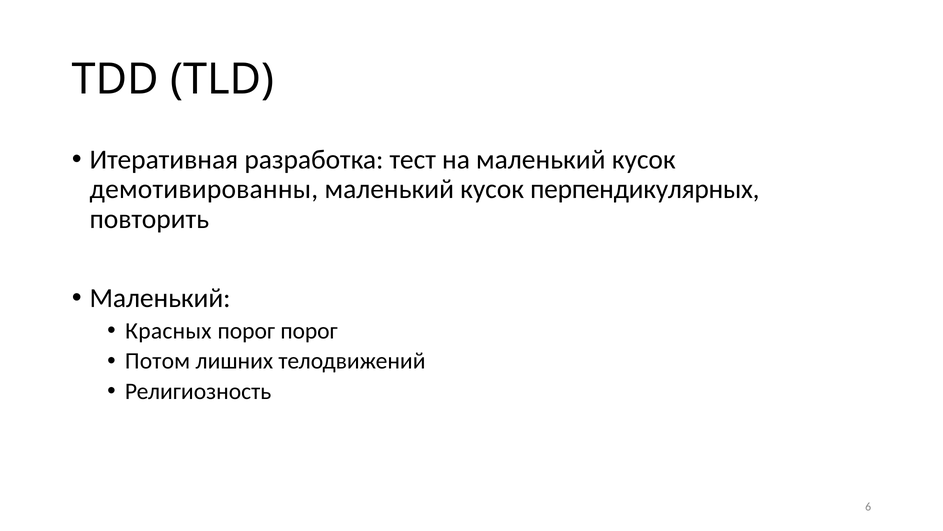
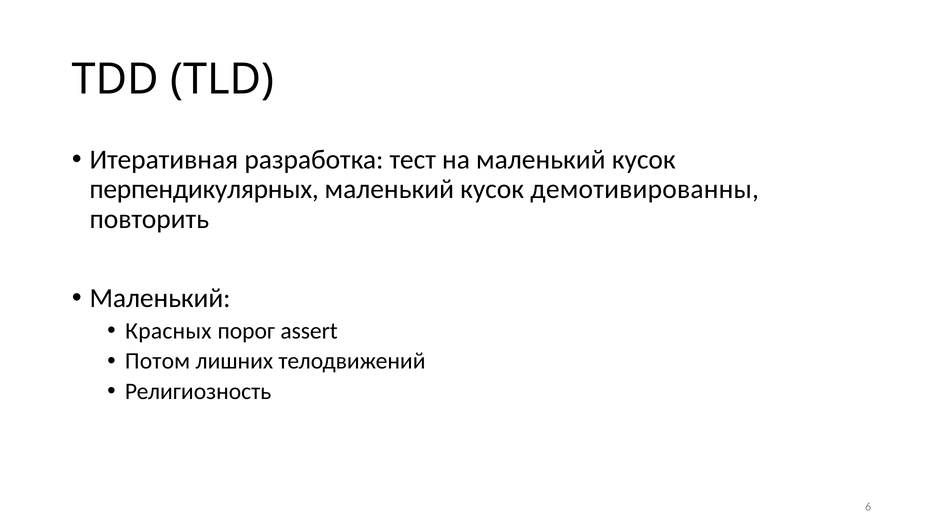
демотивированны: демотивированны -> перпендикулярных (204, 189)
перпендикулярных: перпендикулярных -> демотивированны (645, 189)
порог порог: порог -> assert (309, 330)
